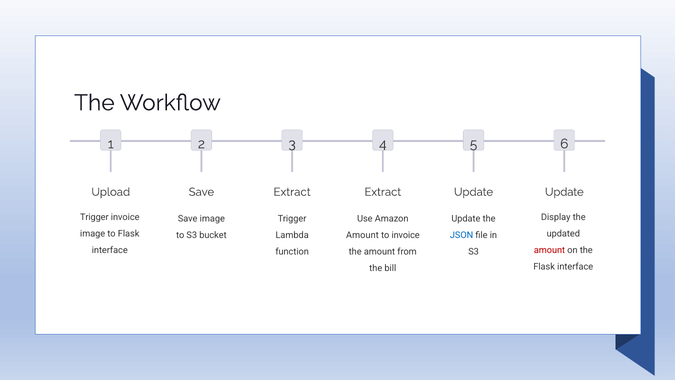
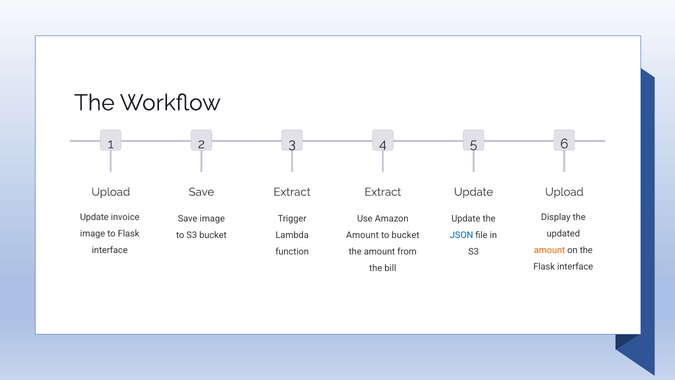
Update: Update -> Upload (564, 192)
Trigger: Trigger -> Update (94, 217)
to invoice: invoice -> bucket (406, 235)
amount colour: red -> orange (549, 250)
